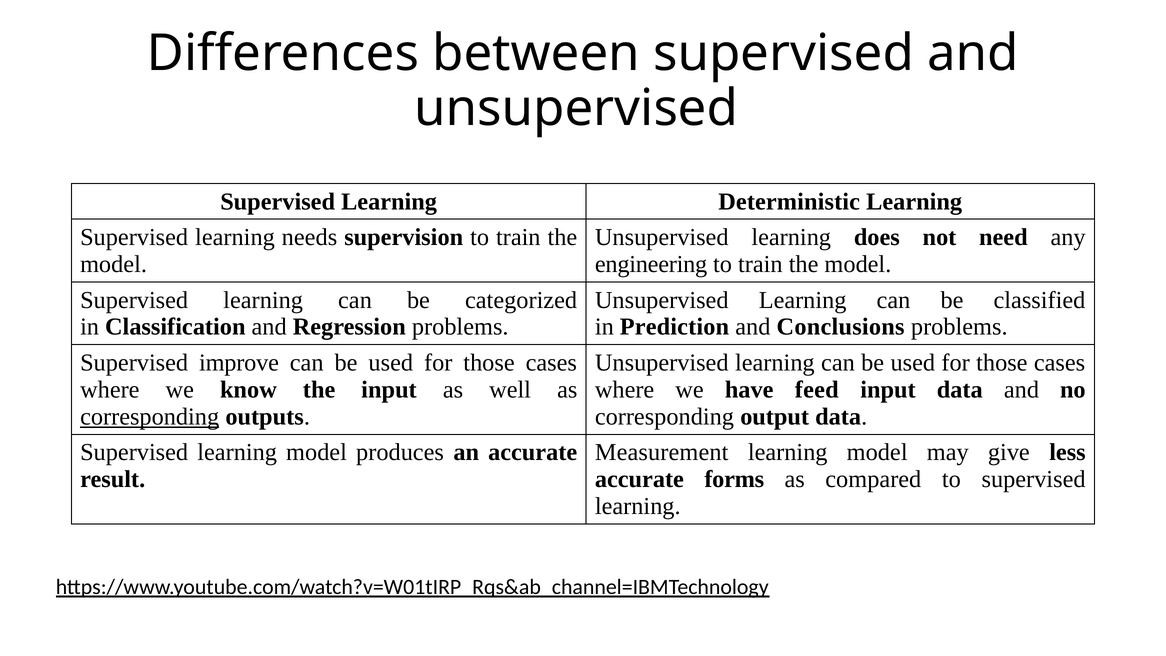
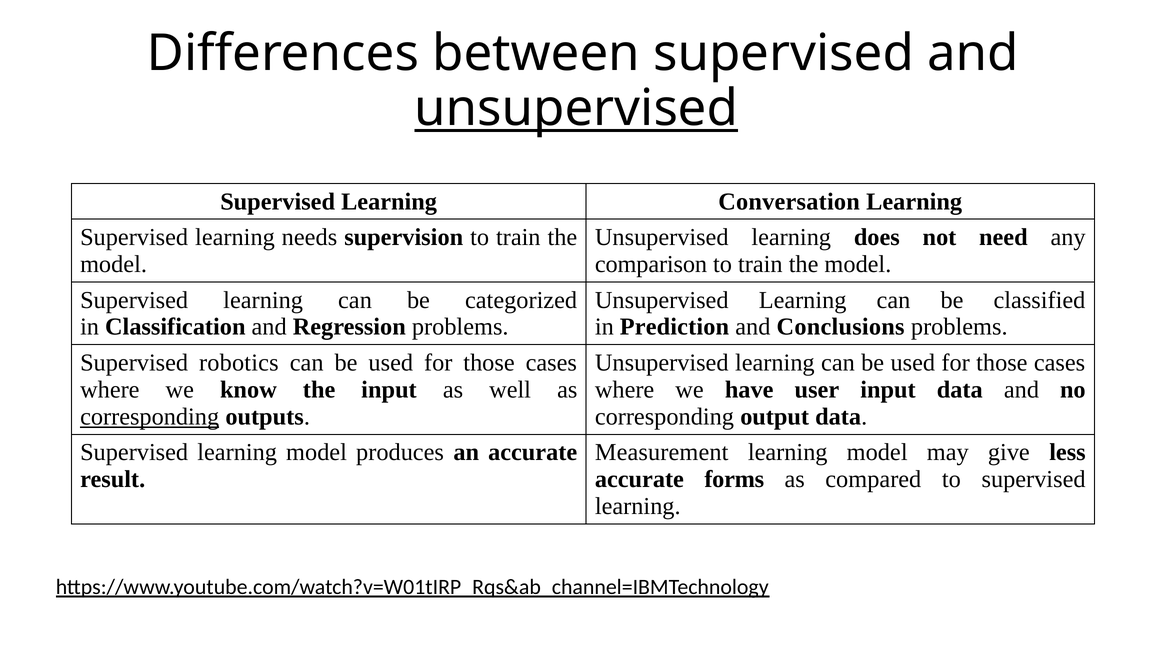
unsupervised underline: none -> present (576, 108)
Deterministic: Deterministic -> Conversation (789, 202)
engineering: engineering -> comparison (651, 264)
improve: improve -> robotics (239, 363)
feed: feed -> user (817, 390)
